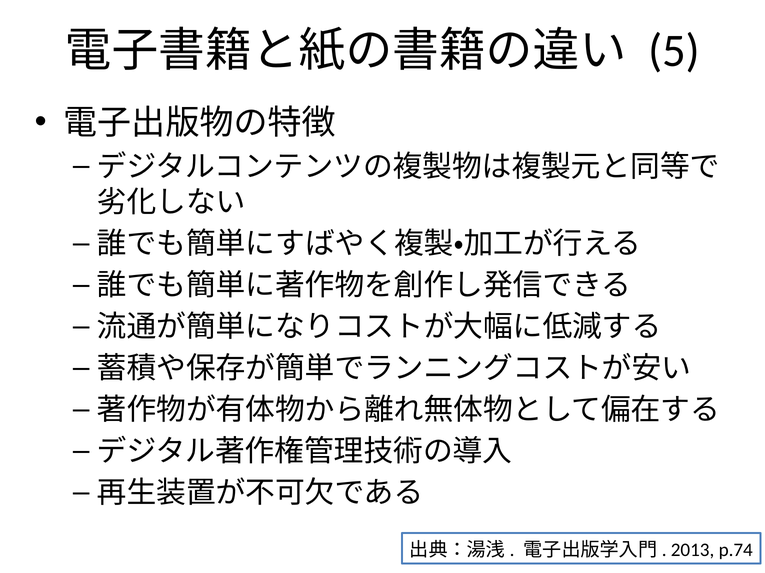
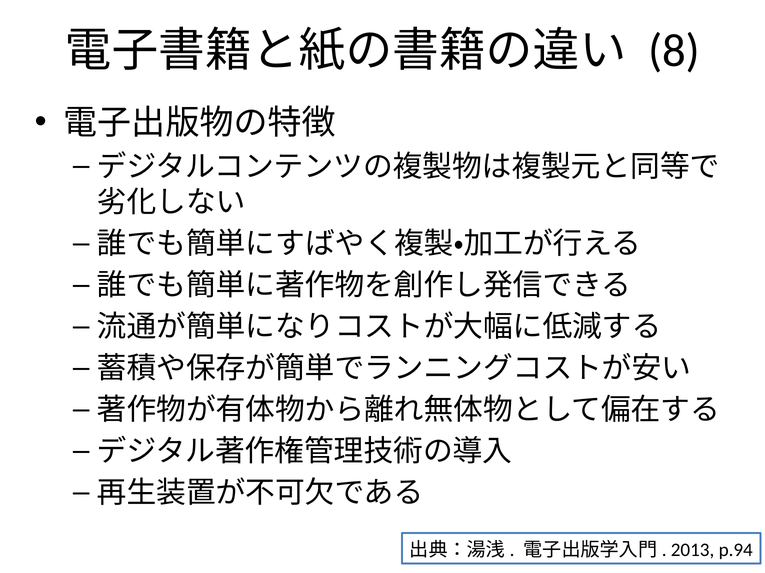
5: 5 -> 8 (674, 51)
p.74: p.74 -> p.94 (736, 550)
